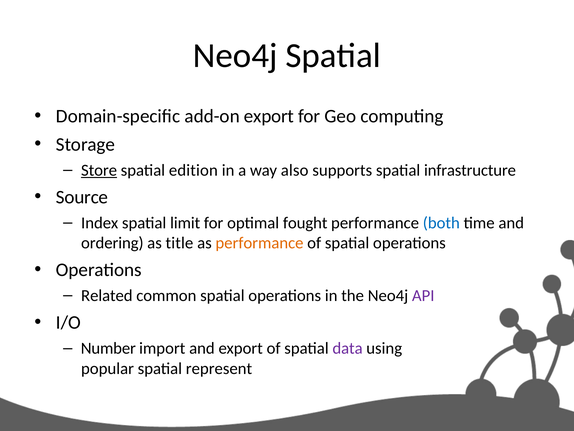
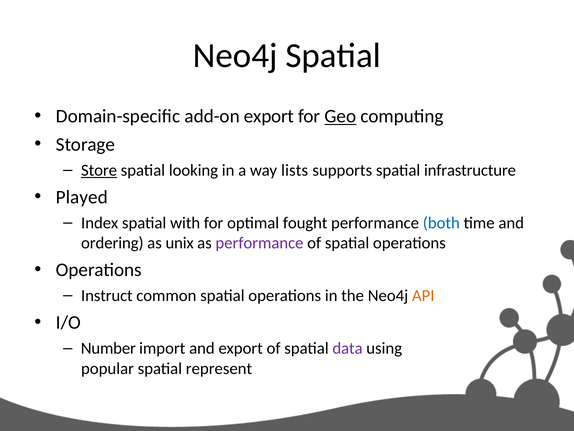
Geo underline: none -> present (340, 116)
edition: edition -> looking (193, 170)
also: also -> lists (295, 170)
Source: Source -> Played (82, 197)
limit: limit -> with (185, 223)
title: title -> unix (180, 243)
performance colour: orange -> purple (259, 243)
Related: Related -> Instruct (107, 295)
API colour: purple -> orange (423, 295)
